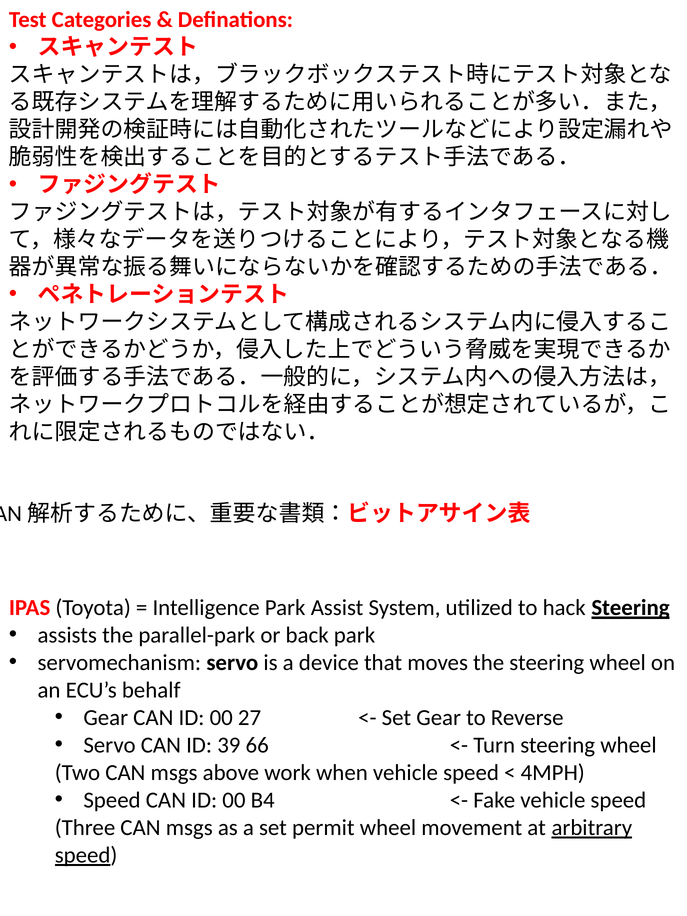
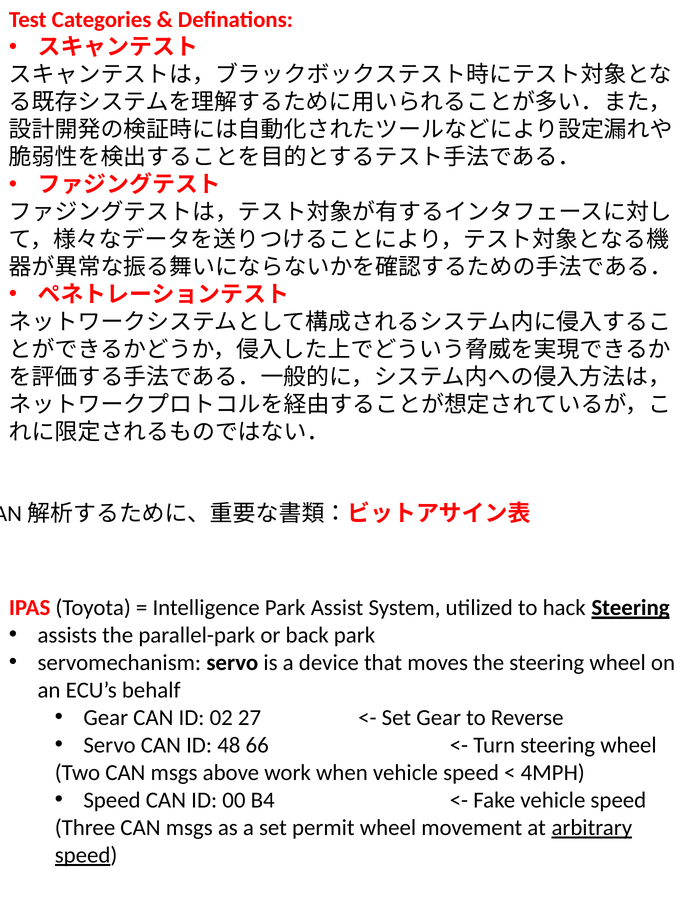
Gear CAN ID 00: 00 -> 02 (221, 718)
39: 39 -> 48 (229, 745)
